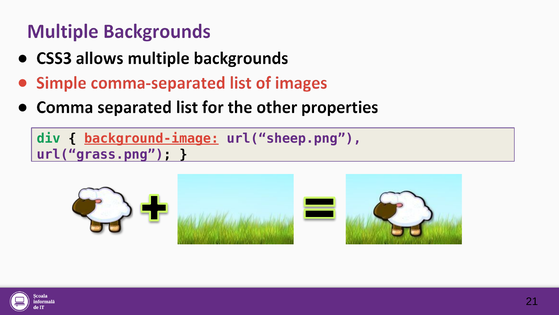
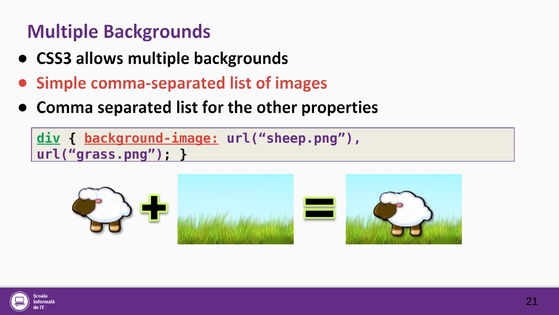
div underline: none -> present (49, 138)
